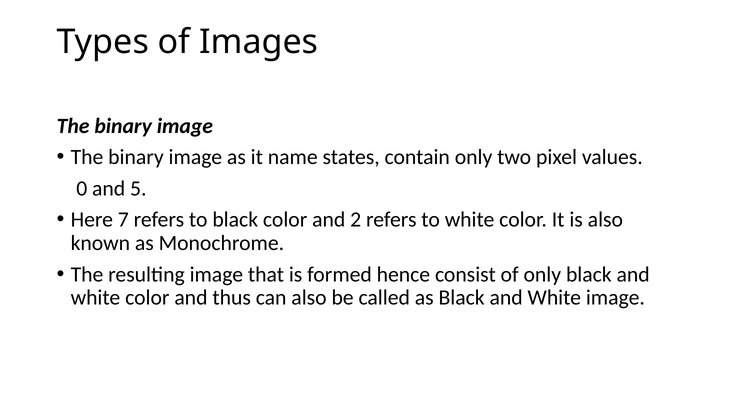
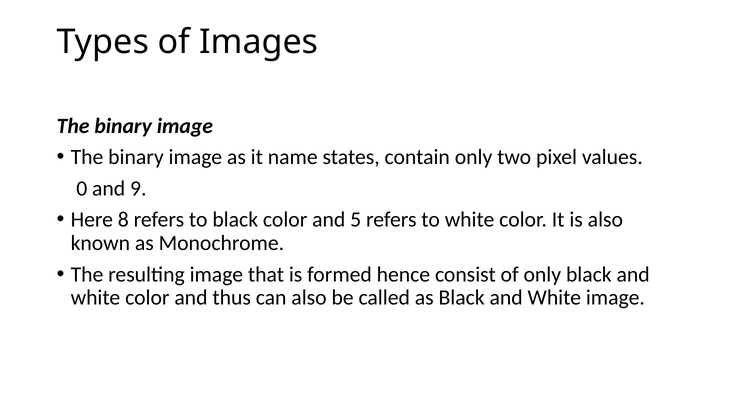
5: 5 -> 9 (138, 188)
7: 7 -> 8 (123, 219)
2: 2 -> 5 (356, 219)
